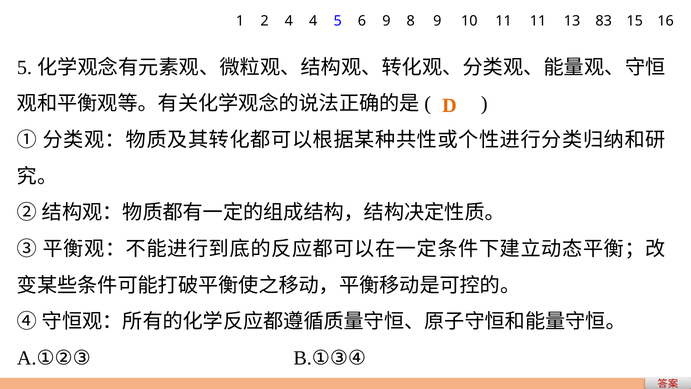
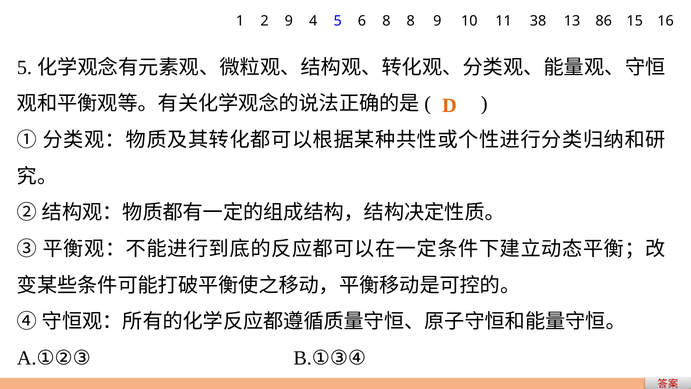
2 4: 4 -> 9 (289, 21)
6 9: 9 -> 8 (386, 21)
11 11: 11 -> 38 (538, 21)
83: 83 -> 86 (604, 21)
